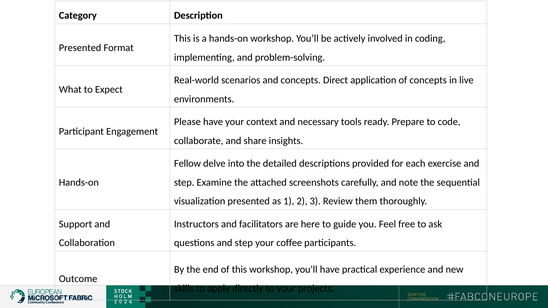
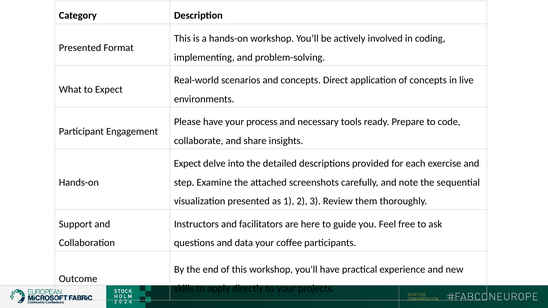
context: context -> process (262, 122)
Fellow: Fellow -> Expect (187, 164)
questions and step: step -> data (244, 243)
